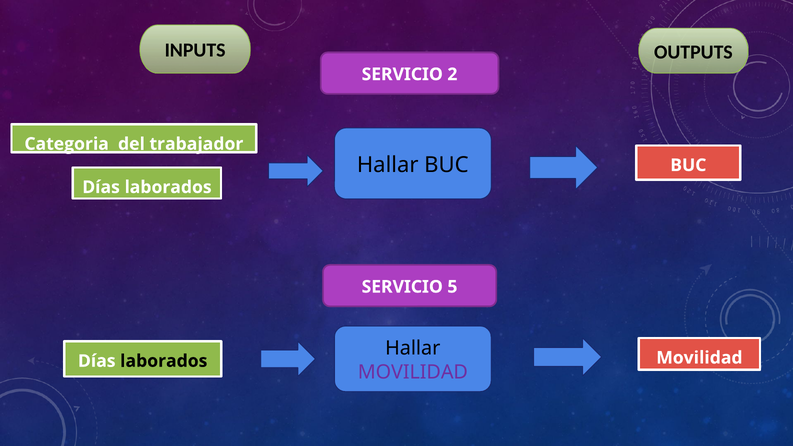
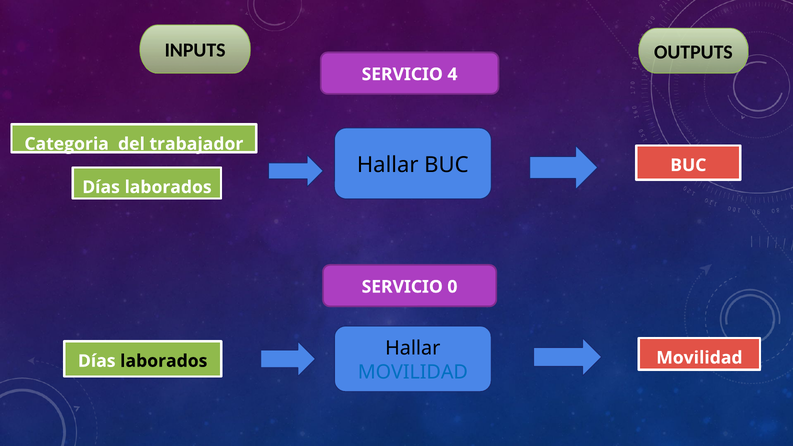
2: 2 -> 4 (452, 74)
5: 5 -> 0 (452, 287)
MOVILIDAD colour: purple -> blue (413, 372)
